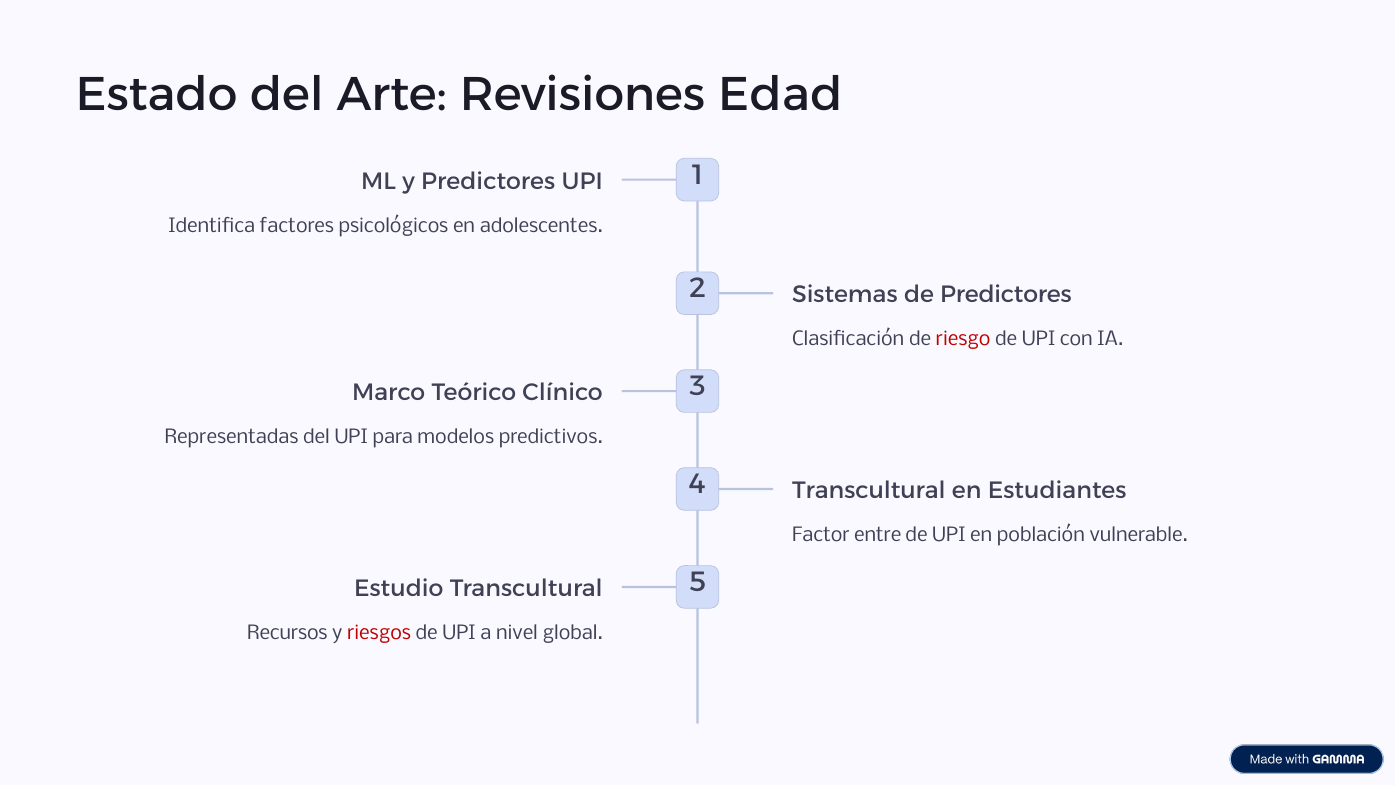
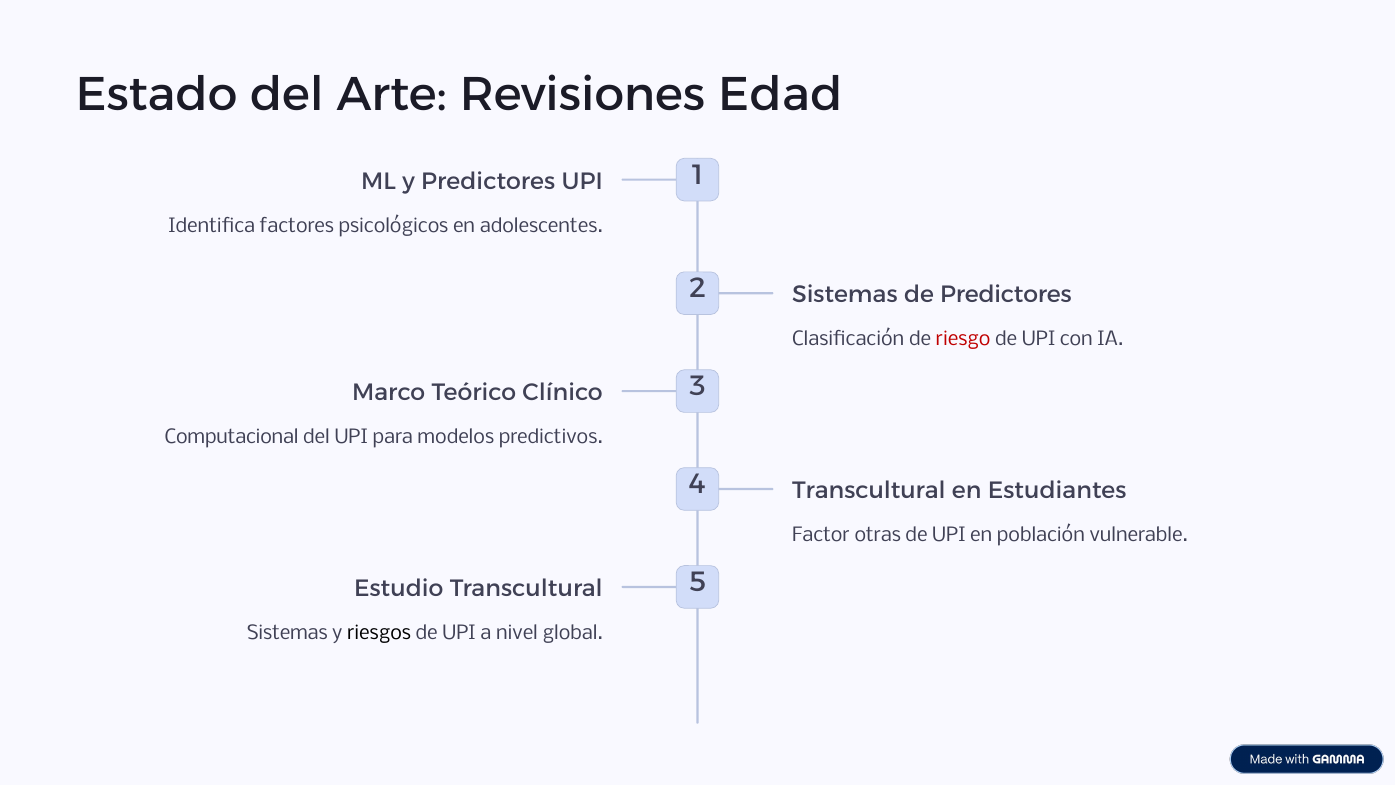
Representadas: Representadas -> Computacional (232, 437)
entre: entre -> otras (878, 535)
Recursos: Recursos -> Sistemas (287, 633)
riesgos colour: red -> black (379, 633)
